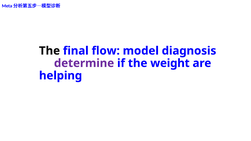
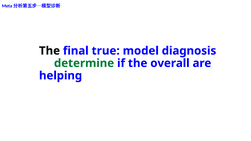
flow: flow -> true (106, 51)
determine colour: purple -> green (84, 63)
weight: weight -> overall (170, 63)
